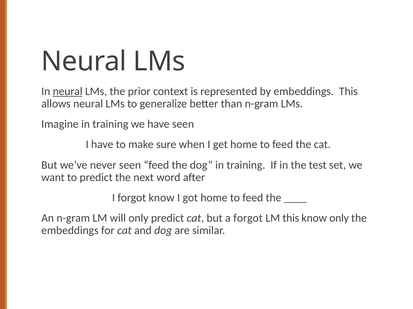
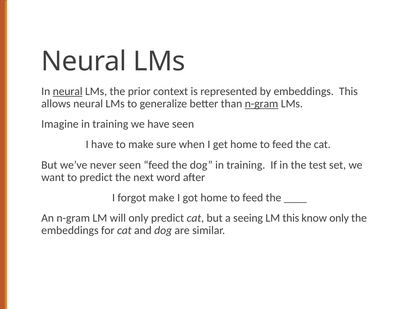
n-gram underline: none -> present (262, 104)
forgot know: know -> make (162, 198)
a forgot: forgot -> seeing (248, 219)
